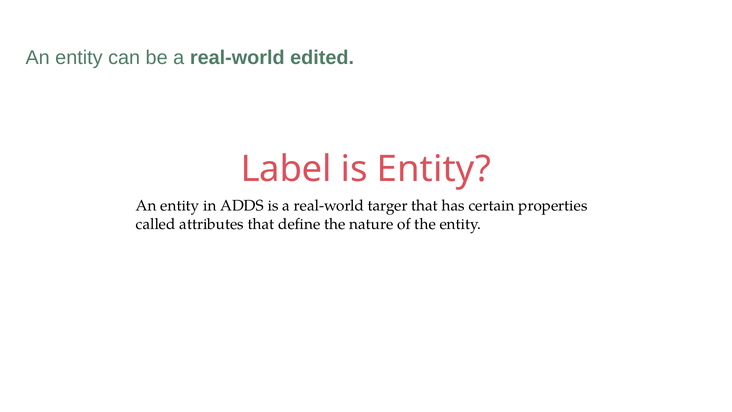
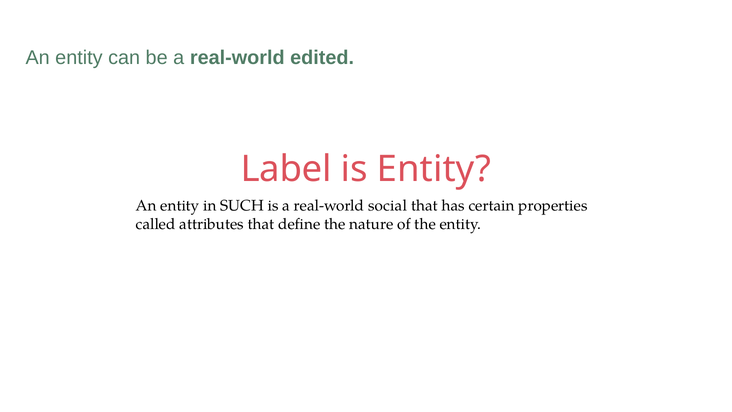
ADDS: ADDS -> SUCH (242, 206)
targer: targer -> social (388, 206)
